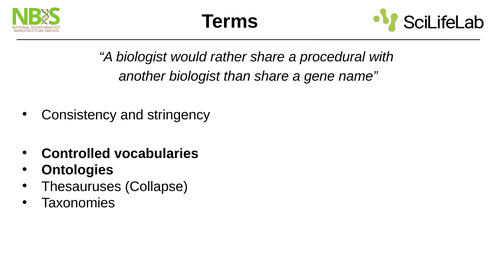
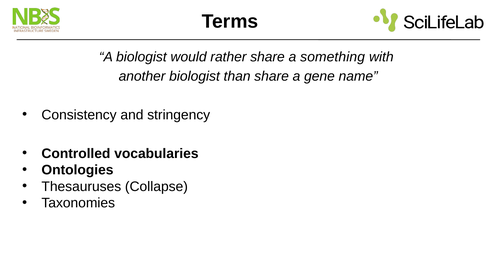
procedural: procedural -> something (333, 57)
